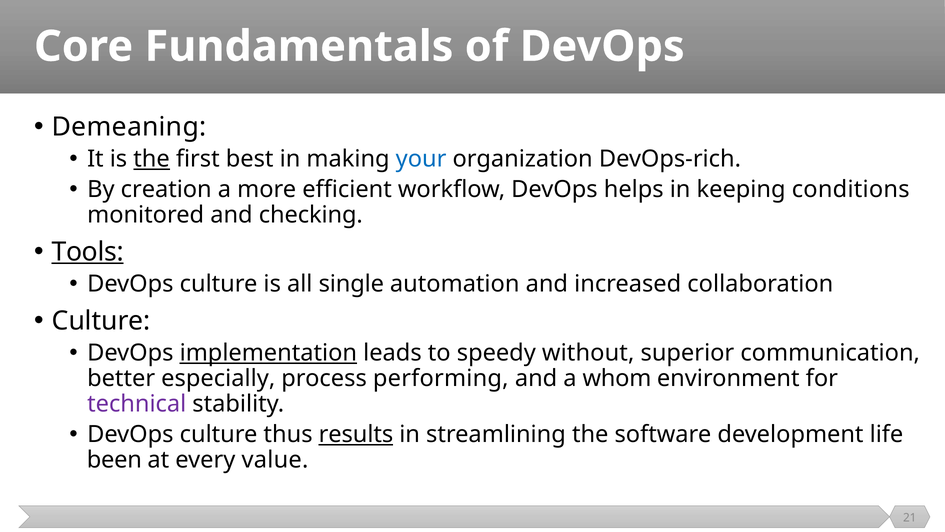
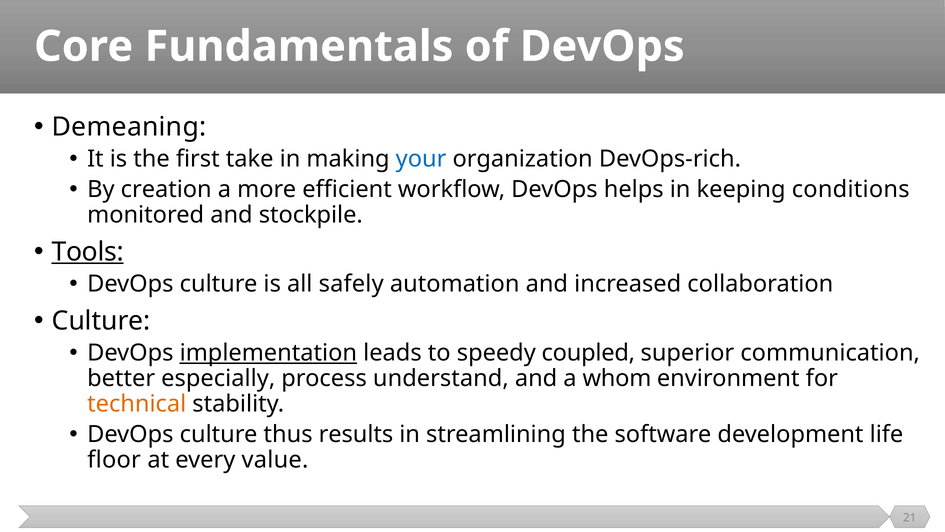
the underline: present -> none (152, 159)
best: best -> take (250, 159)
checking: checking -> stockpile (311, 215)
single: single -> safely (351, 284)
without: without -> coupled (588, 353)
performing: performing -> understand (441, 378)
technical colour: purple -> orange (137, 404)
results underline: present -> none (356, 434)
been: been -> floor (114, 460)
